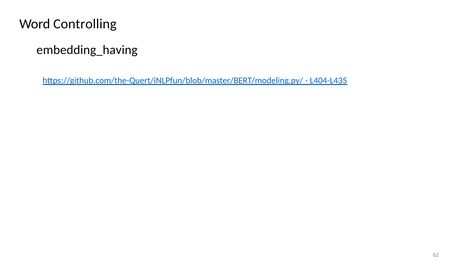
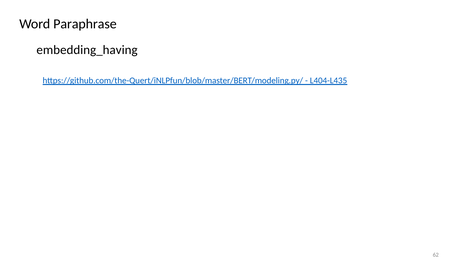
Controlling: Controlling -> Paraphrase (85, 24)
